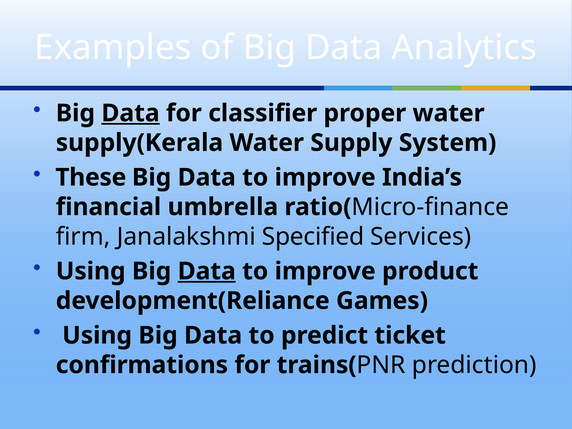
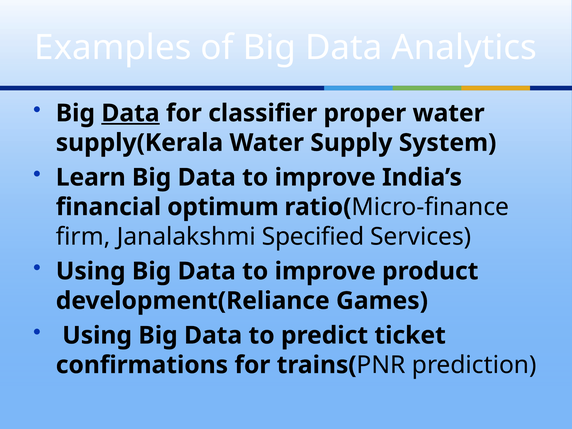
These: These -> Learn (91, 177)
umbrella: umbrella -> optimum (223, 207)
Data underline: present -> none (207, 271)
